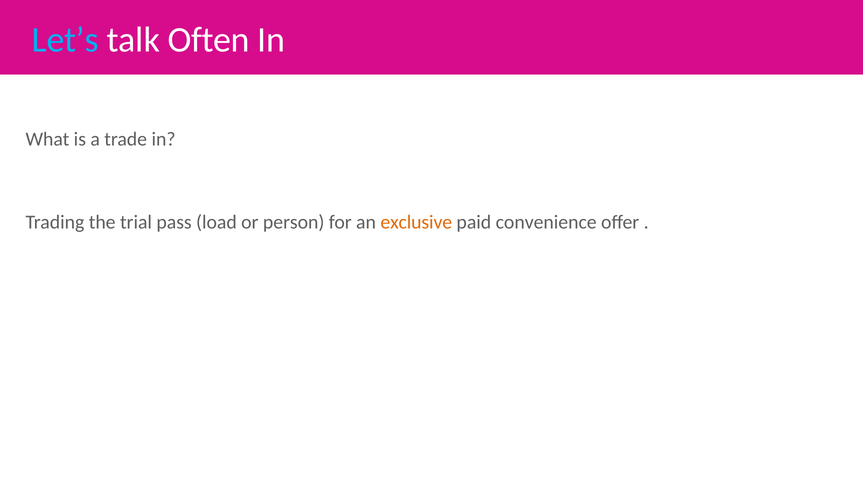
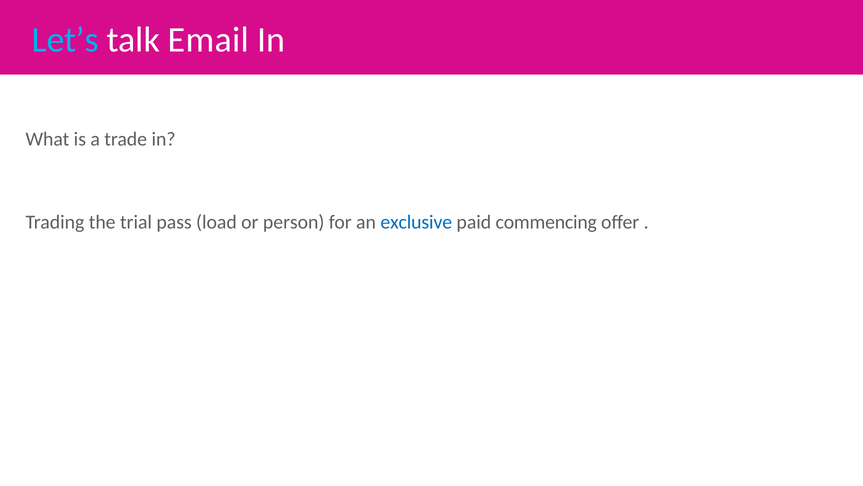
Often: Often -> Email (208, 40)
exclusive colour: orange -> blue (416, 222)
convenience: convenience -> commencing (546, 222)
